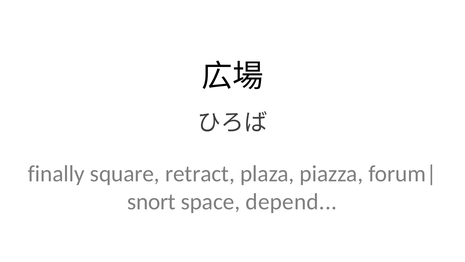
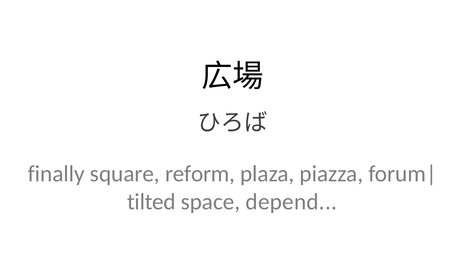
retract: retract -> reform (200, 174)
snort: snort -> tilted (151, 202)
